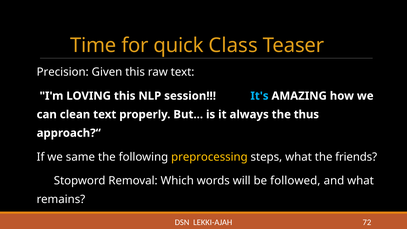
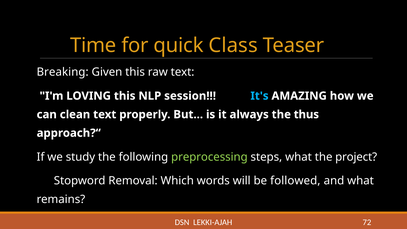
Precision: Precision -> Breaking (63, 72)
same: same -> study (80, 157)
preprocessing colour: yellow -> light green (209, 157)
friends: friends -> project (356, 157)
